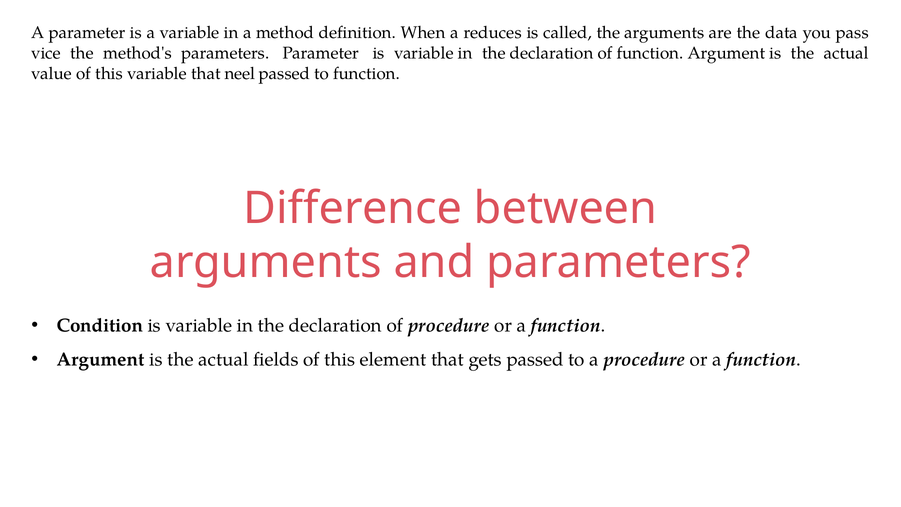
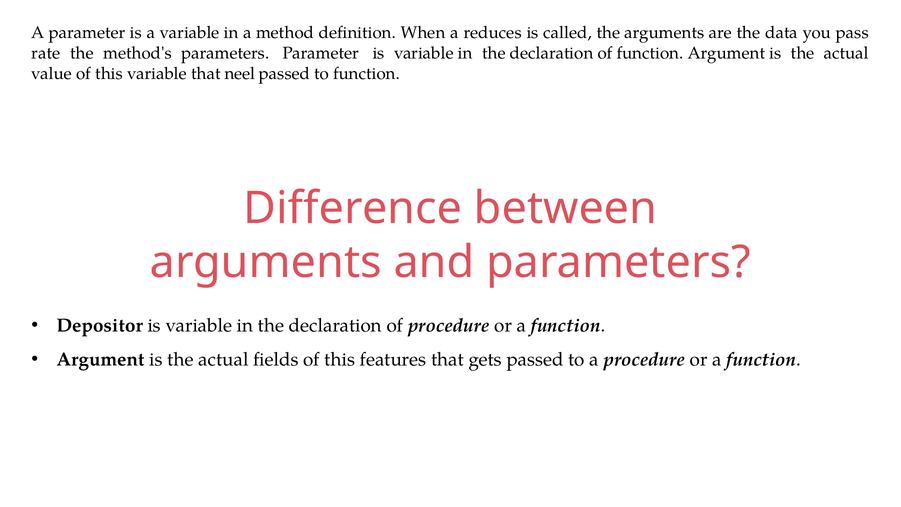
vice: vice -> rate (46, 53)
Condition: Condition -> Depositor (100, 326)
element: element -> features (393, 359)
